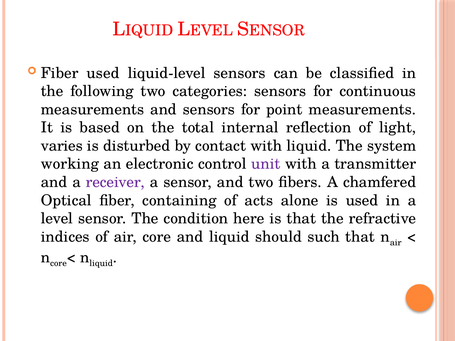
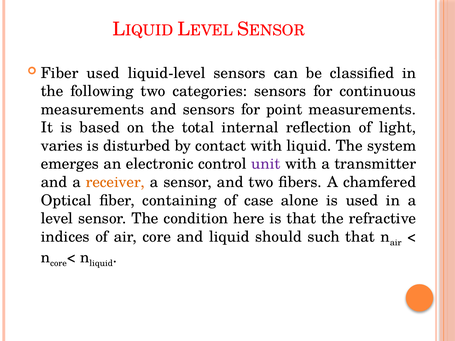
working: working -> emerges (70, 164)
receiver colour: purple -> orange (115, 182)
acts: acts -> case (259, 201)
